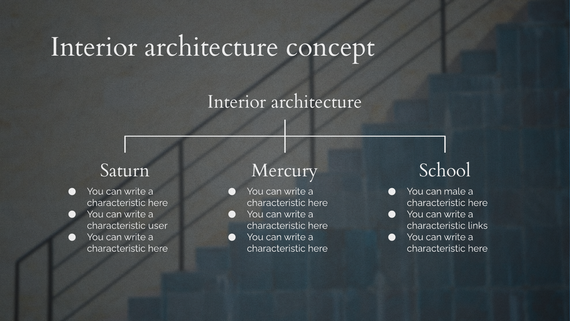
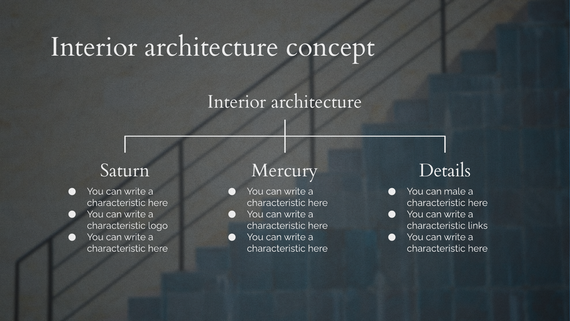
School: School -> Details (445, 170)
user: user -> logo (158, 225)
